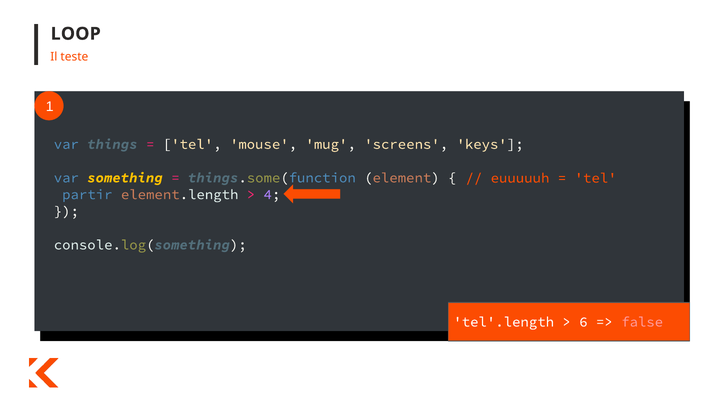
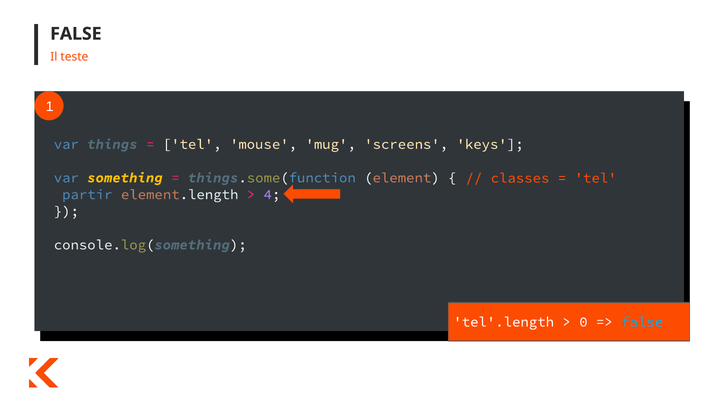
LOOP: LOOP -> FALSE (76, 34)
euuuuuh: euuuuuh -> classes (520, 178)
6: 6 -> 0 (583, 322)
false colour: pink -> light blue (642, 322)
